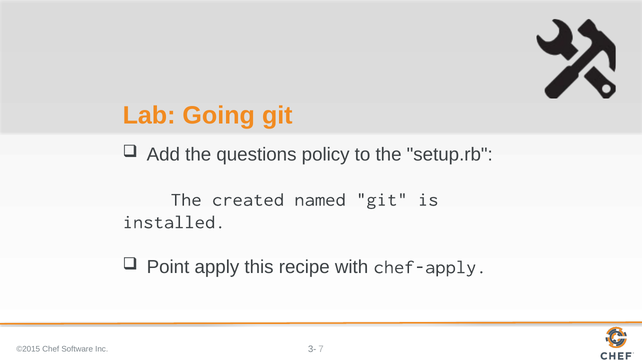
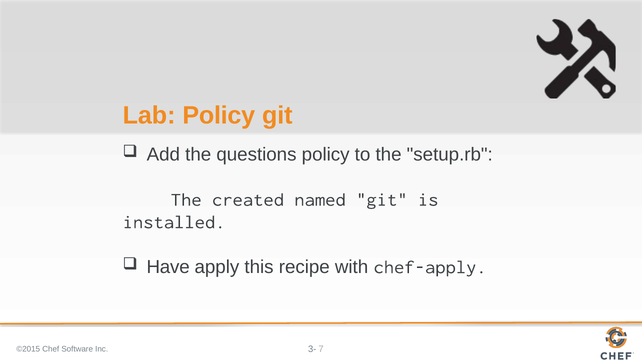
Lab Going: Going -> Policy (219, 116)
Point: Point -> Have (168, 267)
